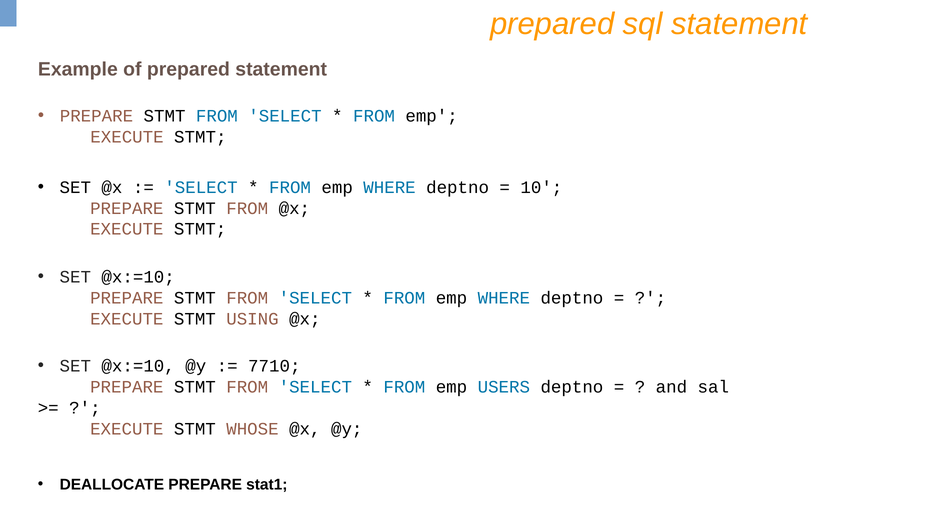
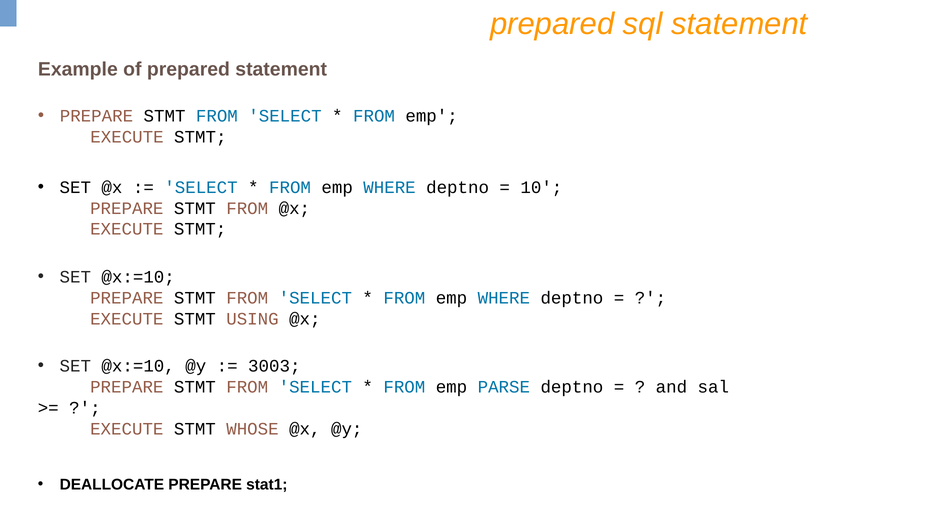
7710: 7710 -> 3003 (274, 366)
USERS: USERS -> PARSE (504, 387)
